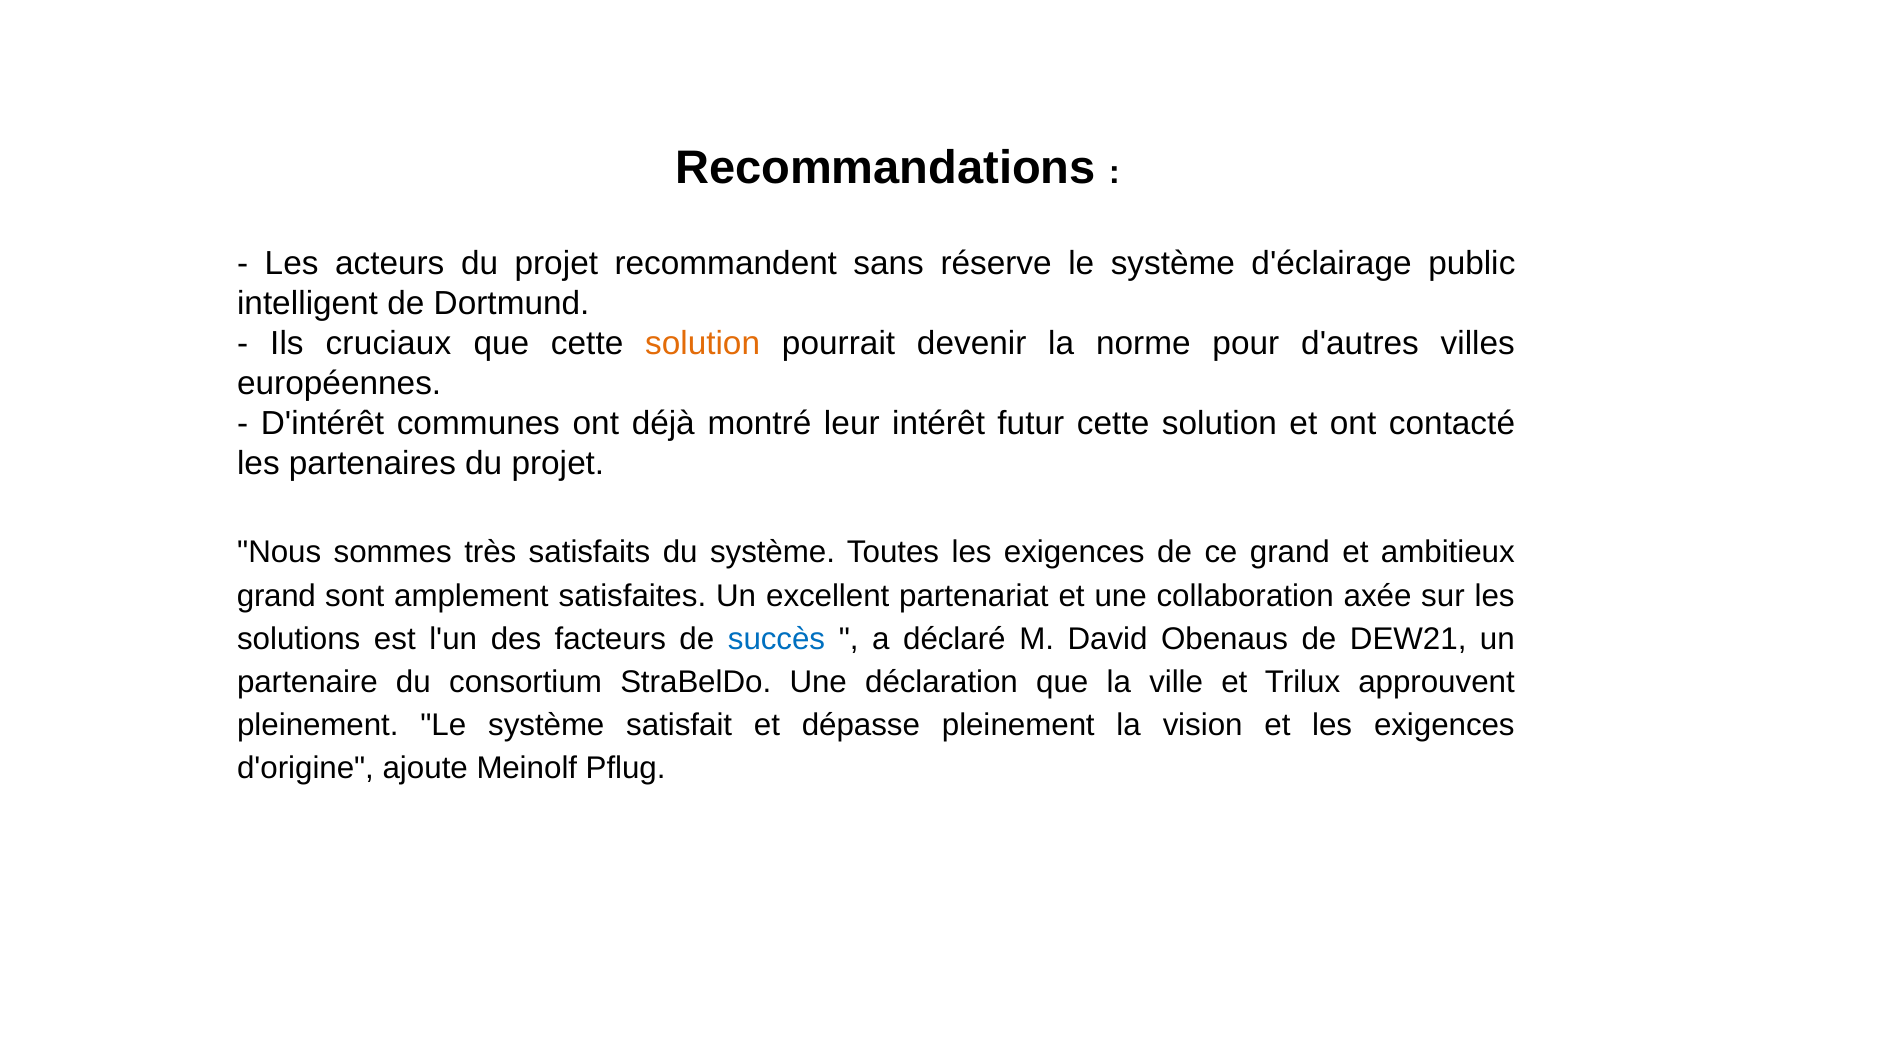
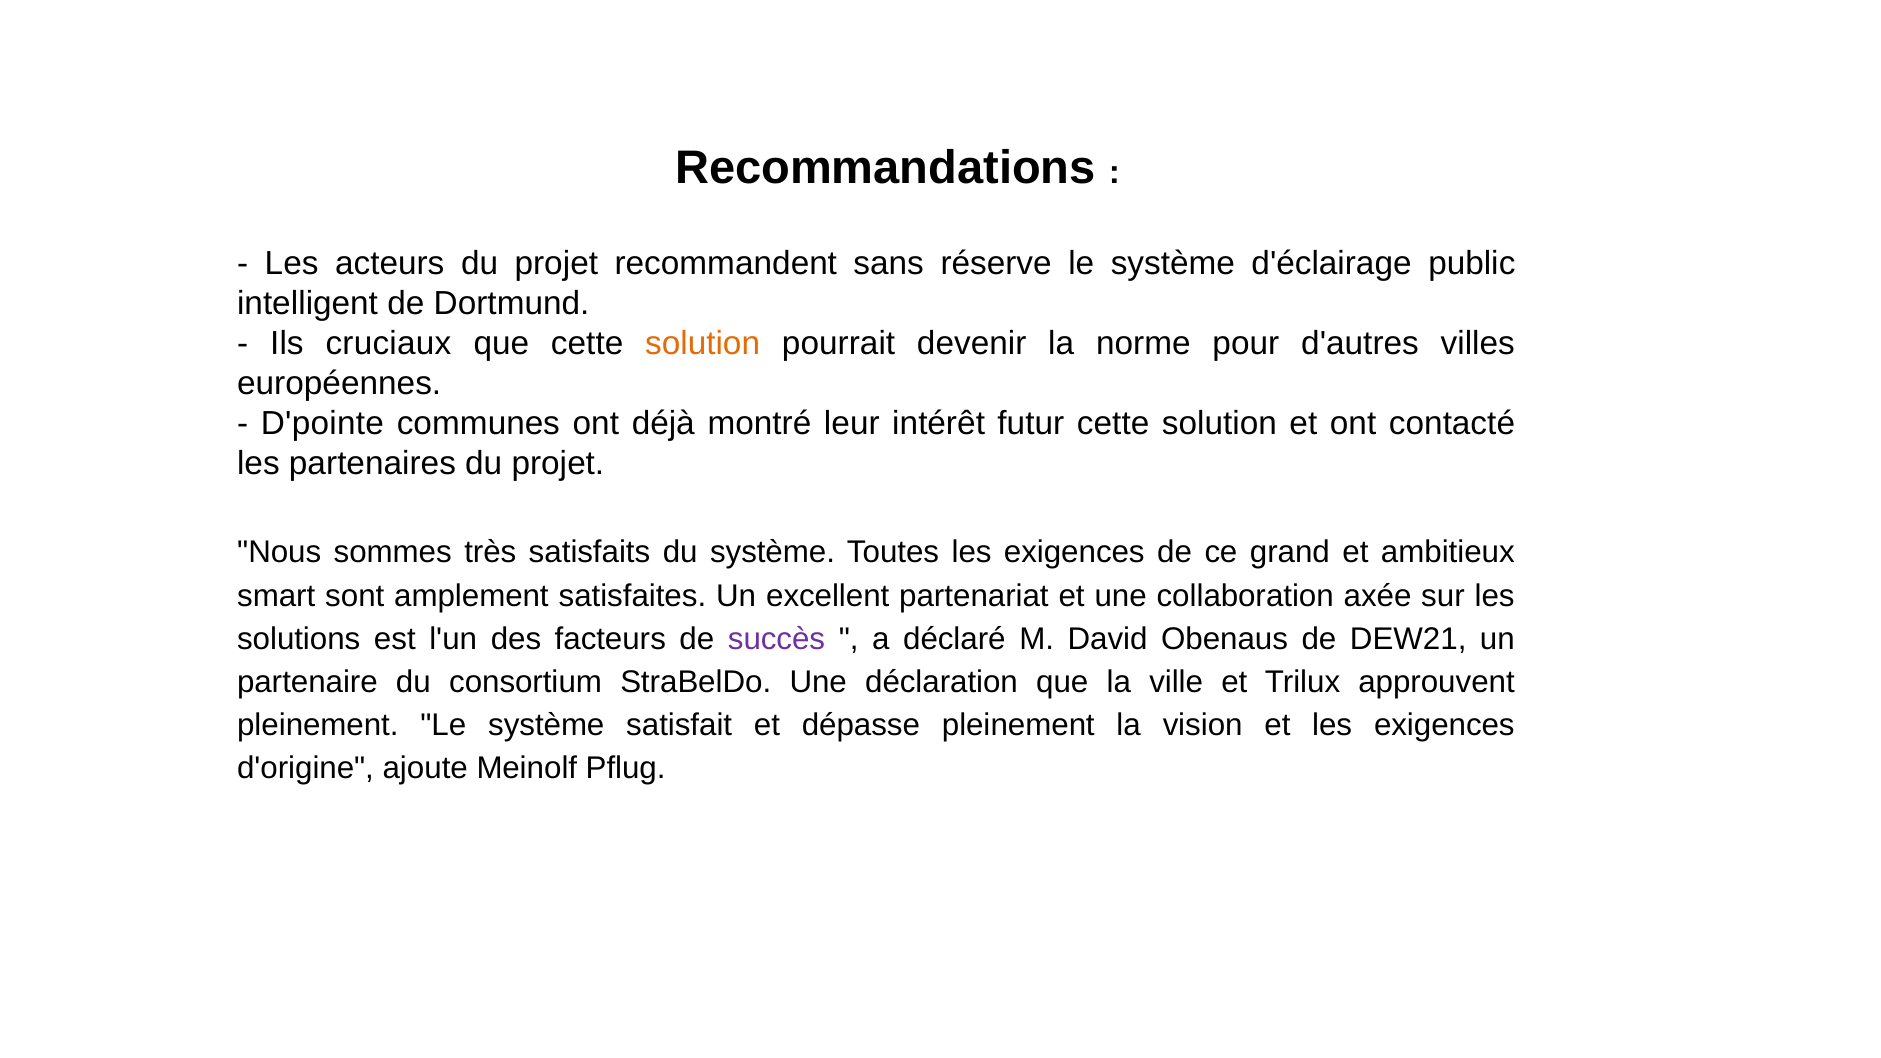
D'intérêt: D'intérêt -> D'pointe (322, 424)
grand: grand -> smart (276, 596)
succès colour: blue -> purple (777, 639)
